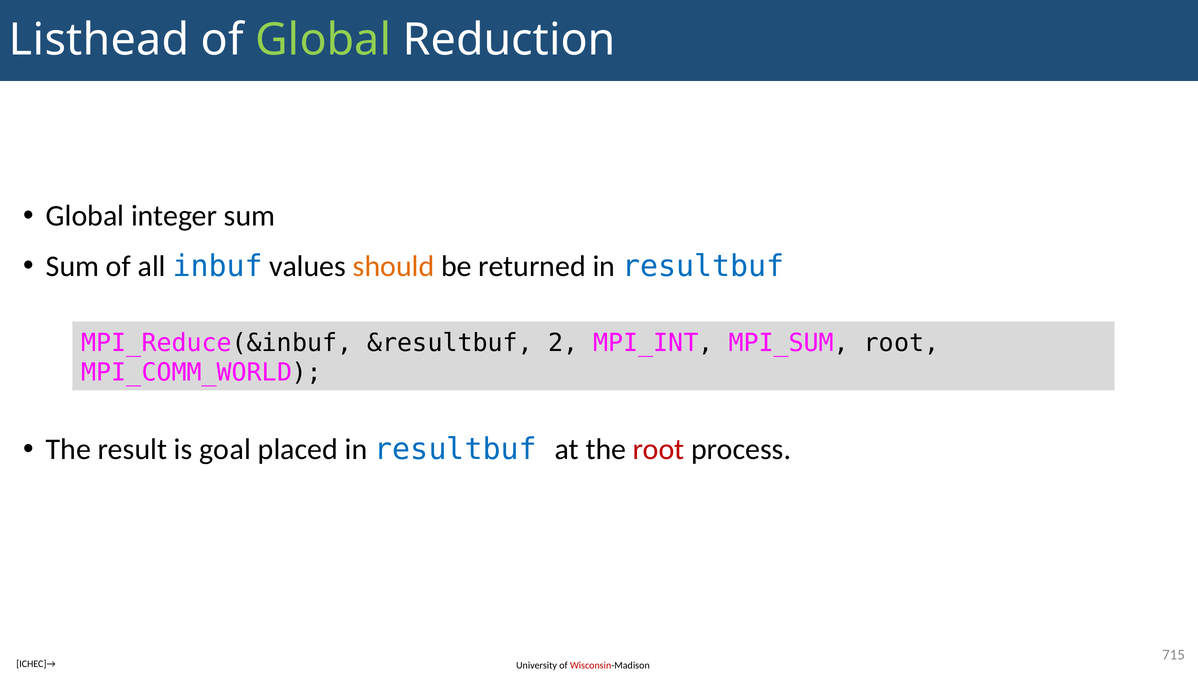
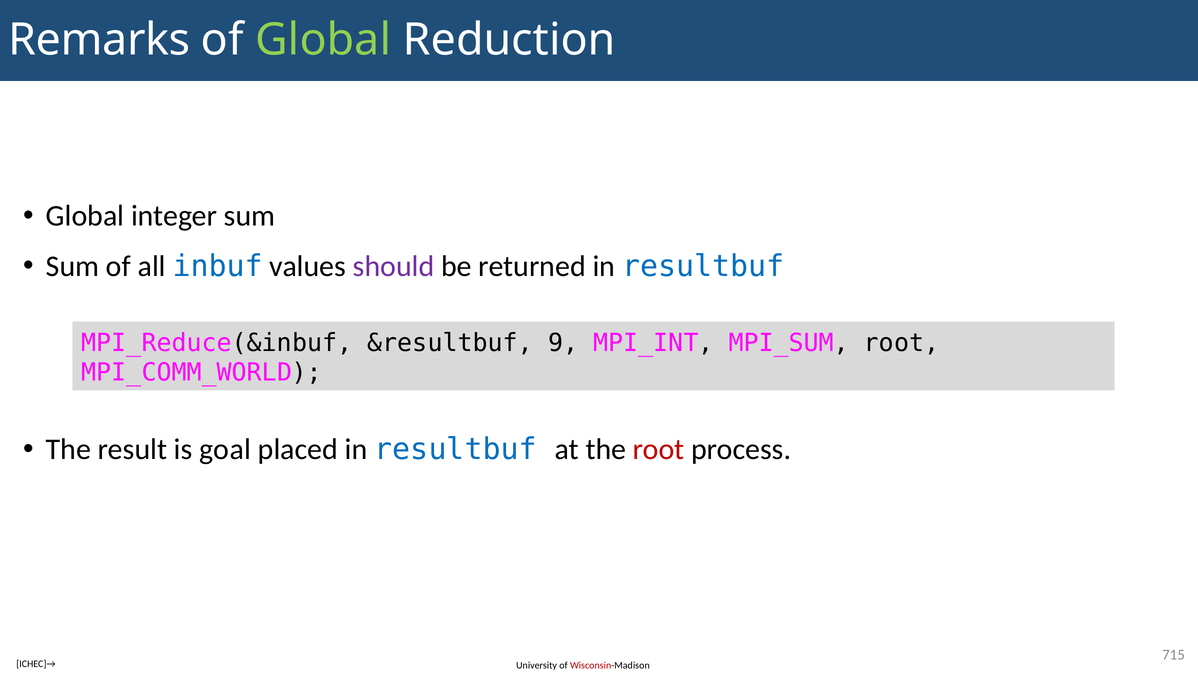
Listhead: Listhead -> Remarks (99, 40)
should colour: orange -> purple (394, 266)
2: 2 -> 9 (563, 343)
